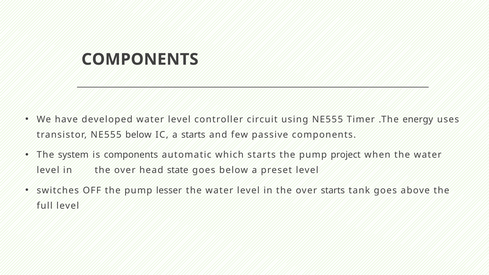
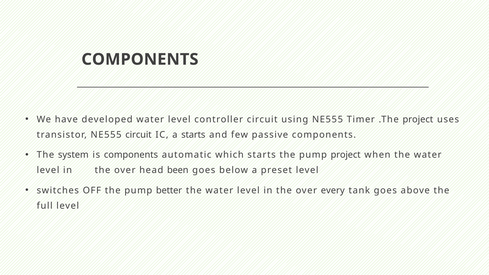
.The energy: energy -> project (418, 119)
NE555 below: below -> circuit (139, 135)
state: state -> been (178, 170)
lesser: lesser -> better (169, 190)
over starts: starts -> every (333, 190)
